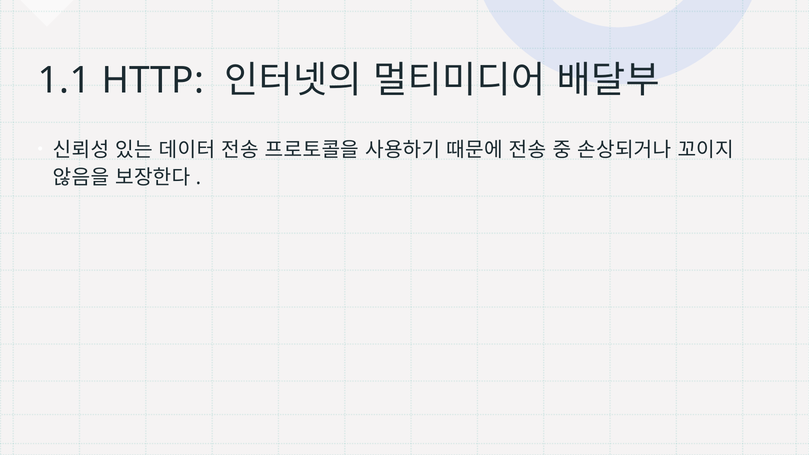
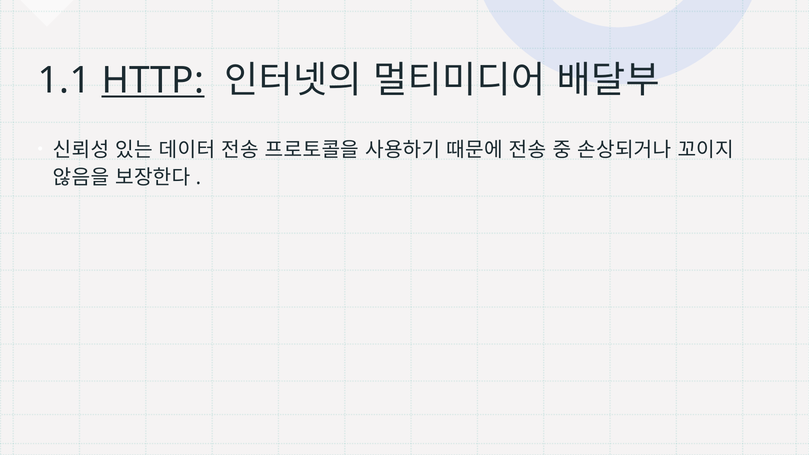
HTTP underline: none -> present (153, 81)
